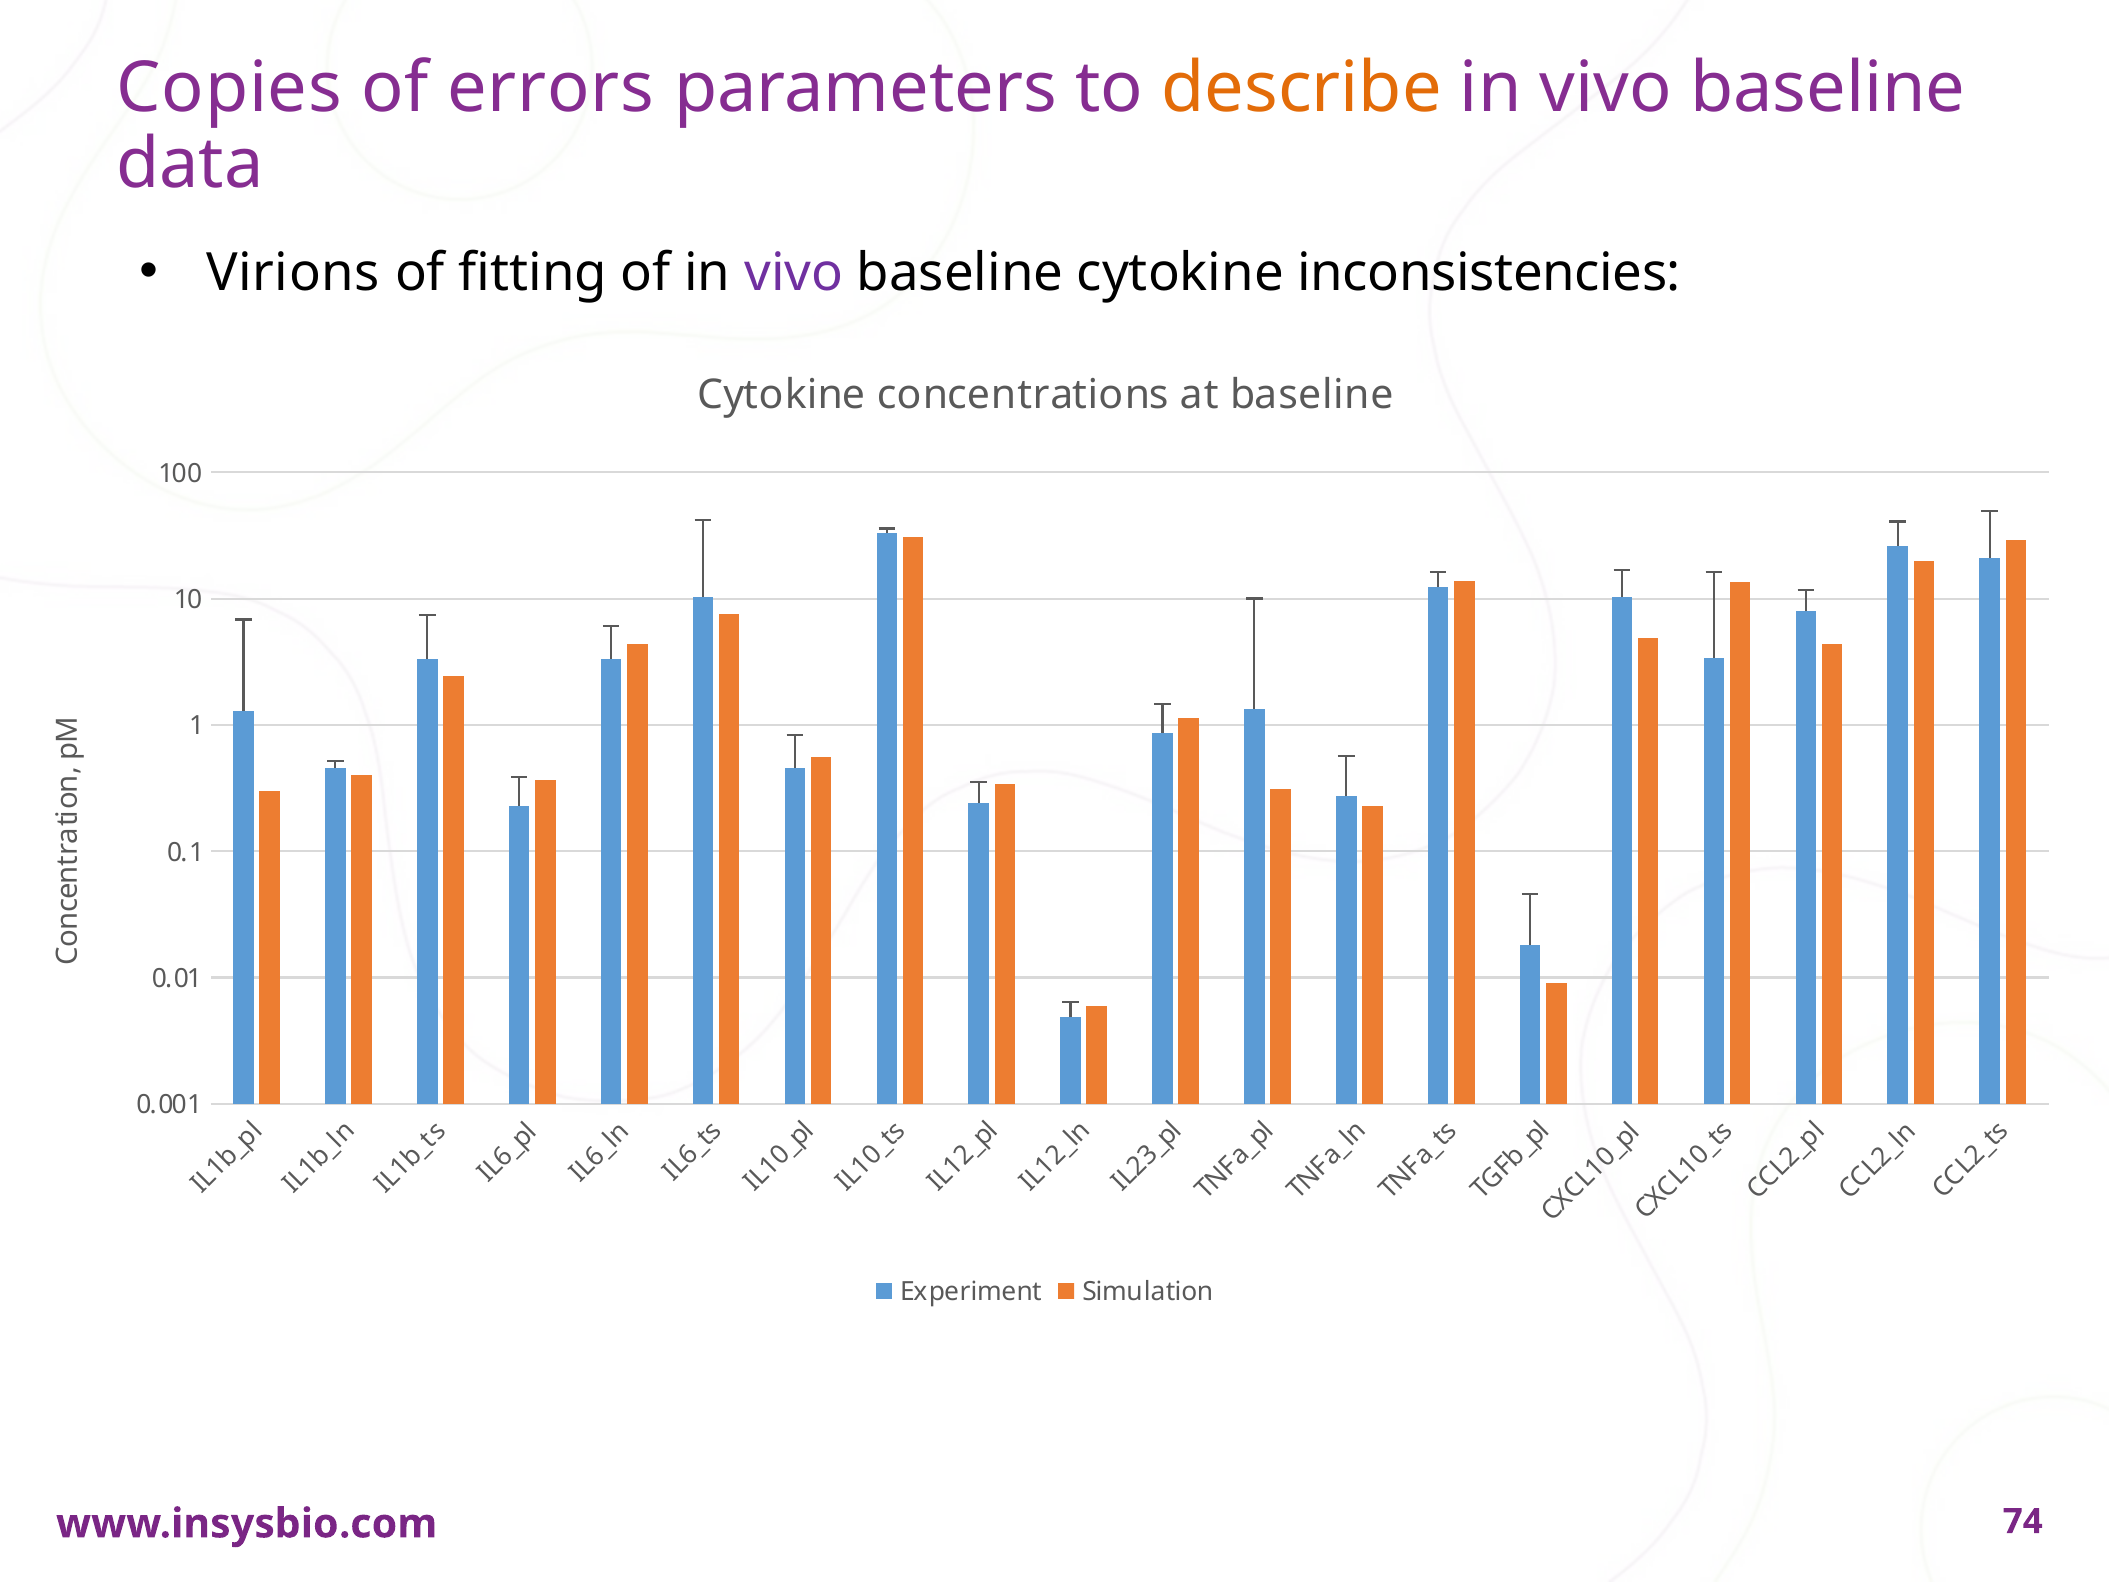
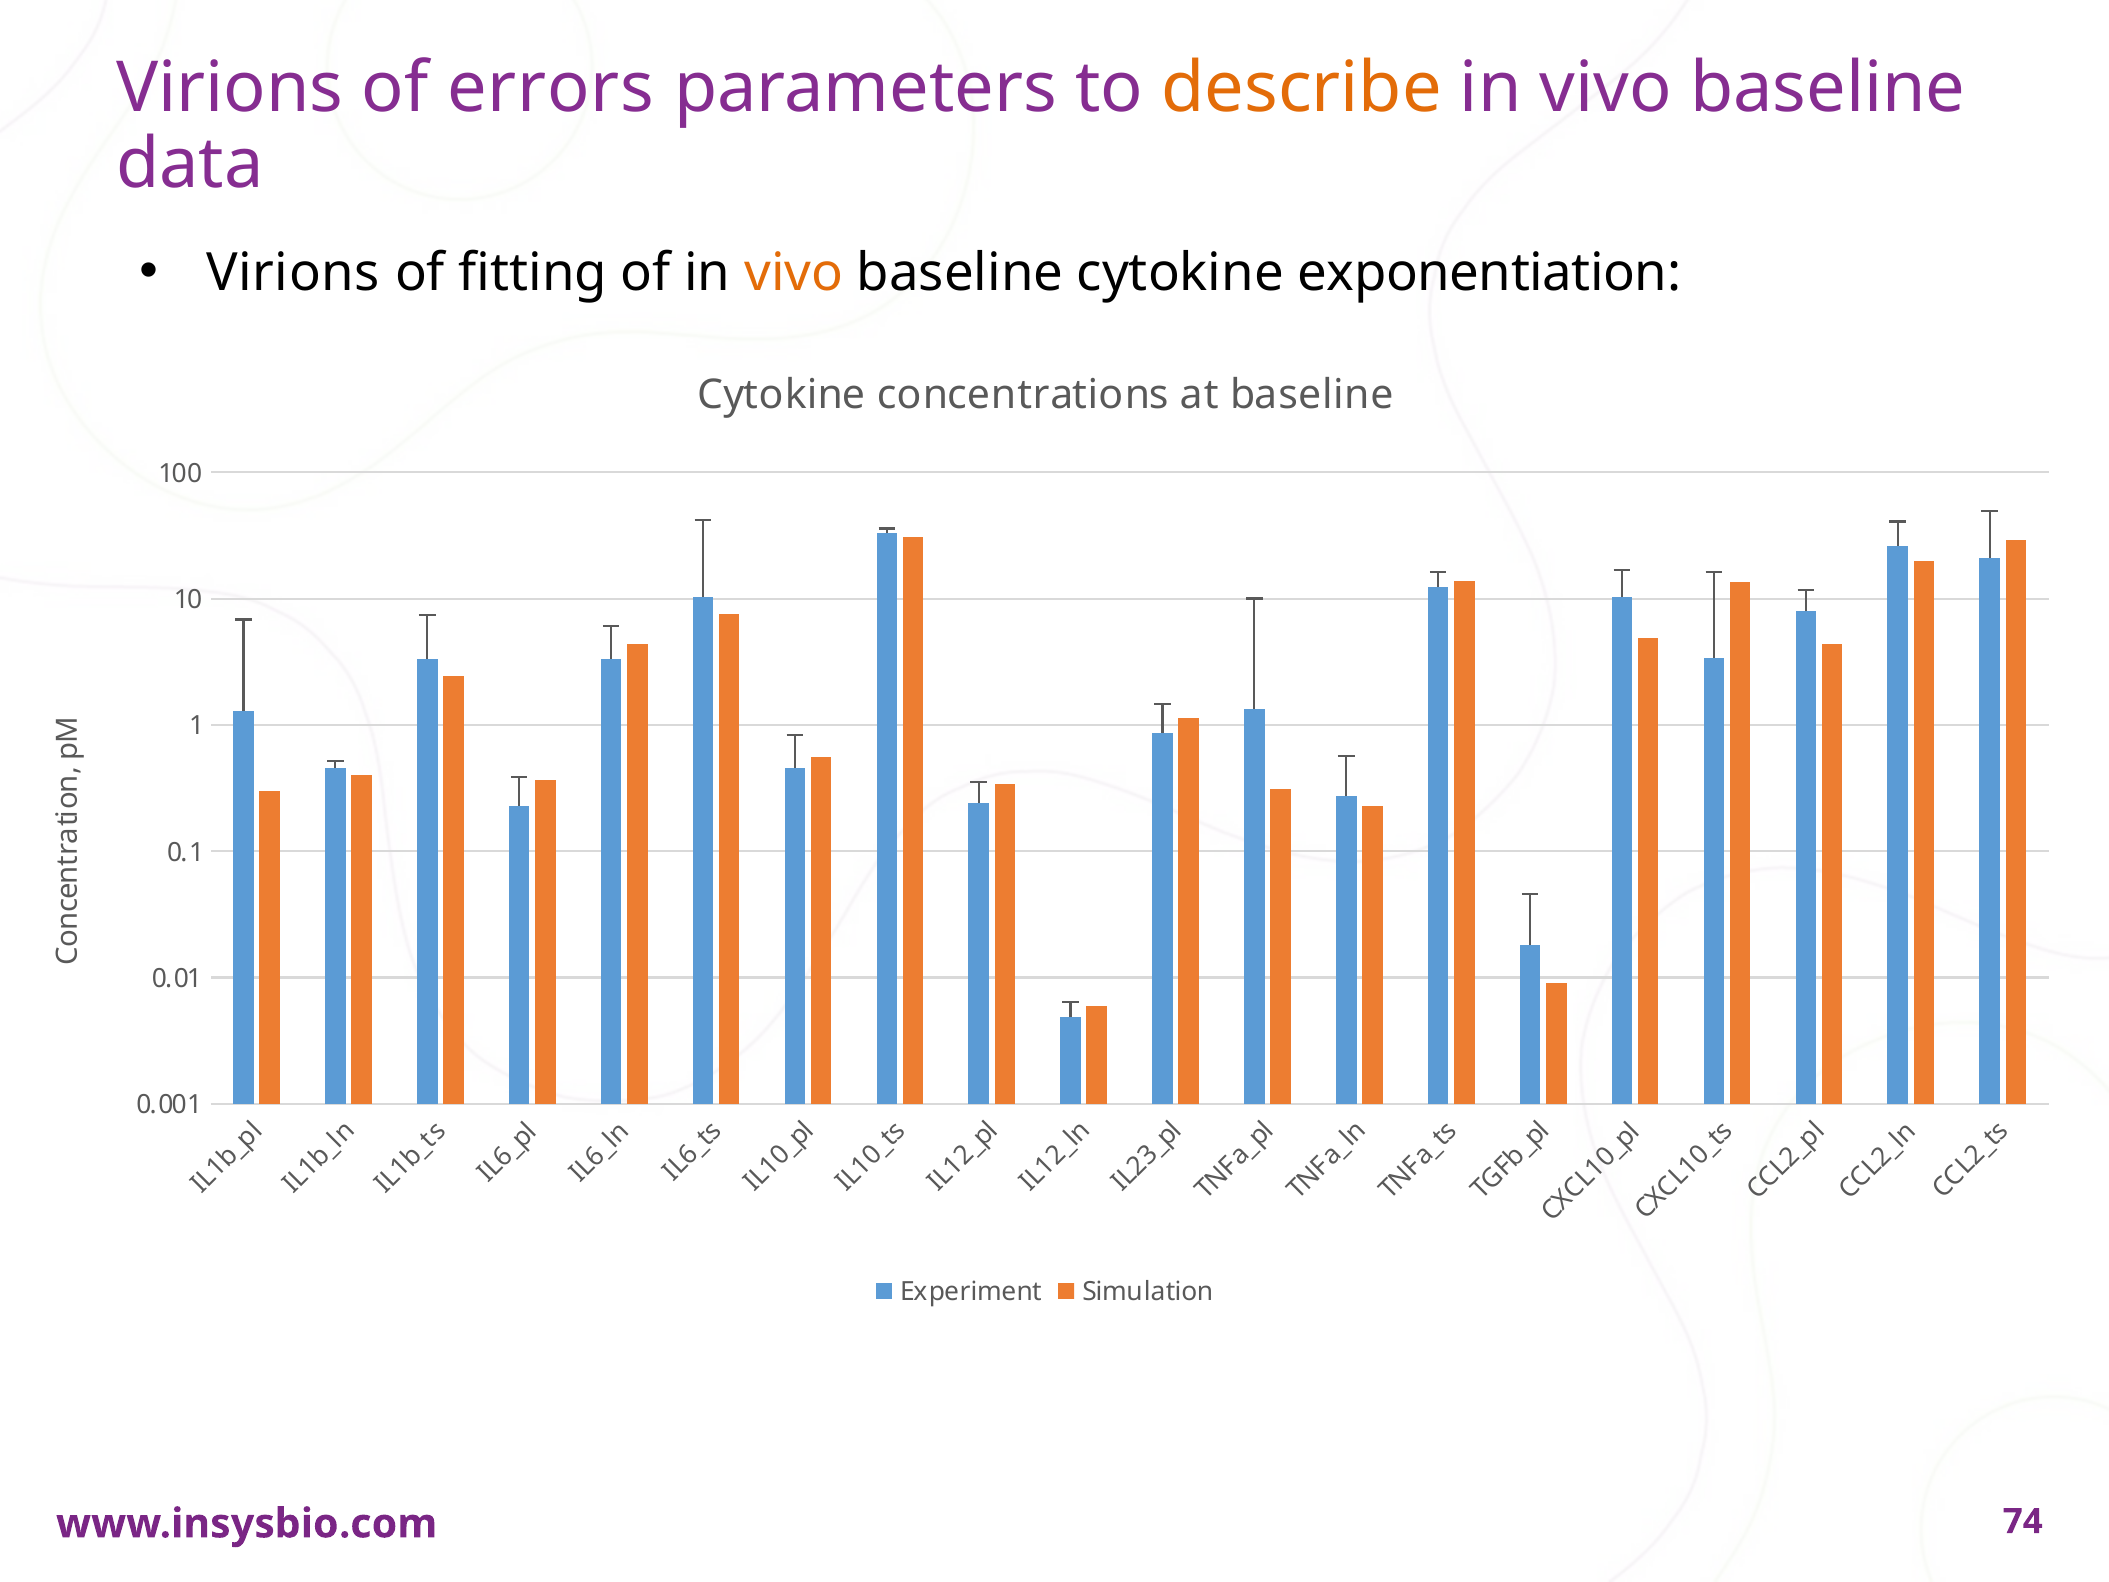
Copies: Copies -> Virions (230, 88)
vivo colour: purple -> orange (794, 273)
inconsistencies: inconsistencies -> exponentiation (1489, 273)
